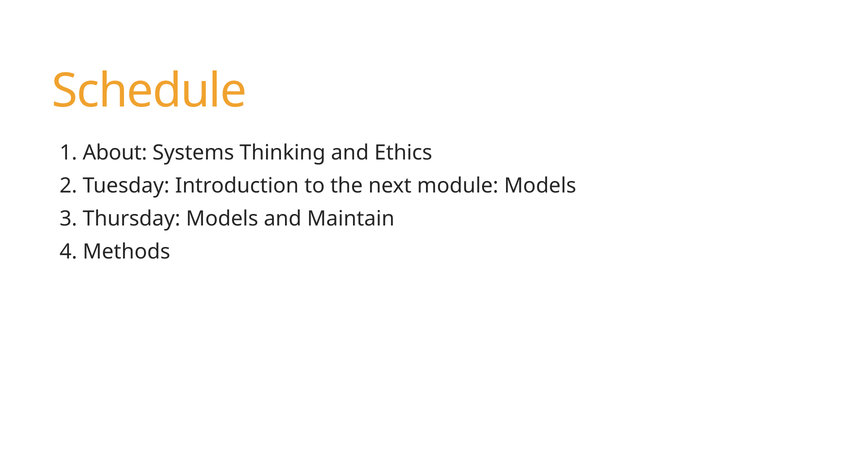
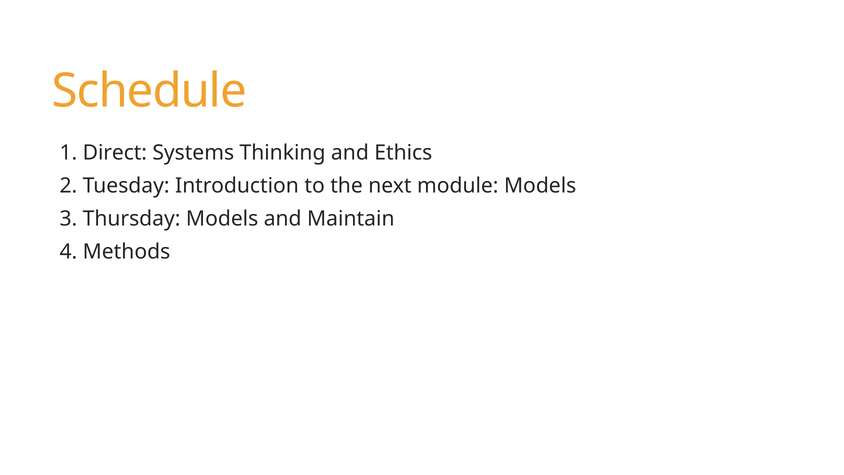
About: About -> Direct (115, 153)
